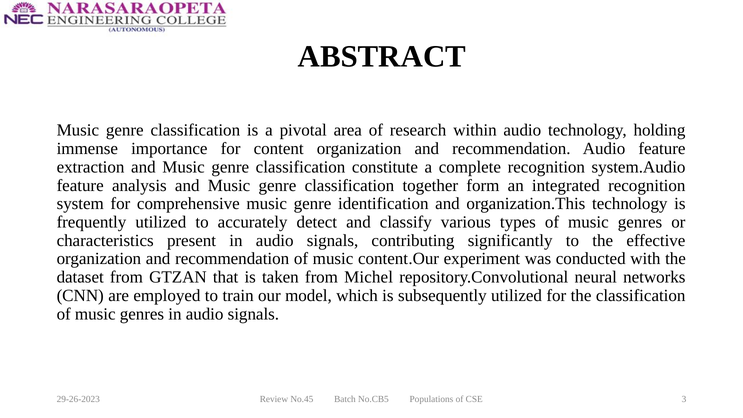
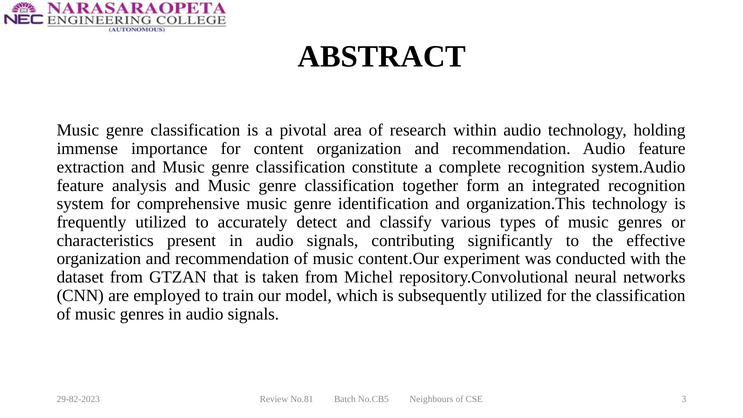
29-26-2023: 29-26-2023 -> 29-82-2023 (78, 399)
No.45: No.45 -> No.81 (302, 399)
Populations: Populations -> Neighbours (431, 399)
